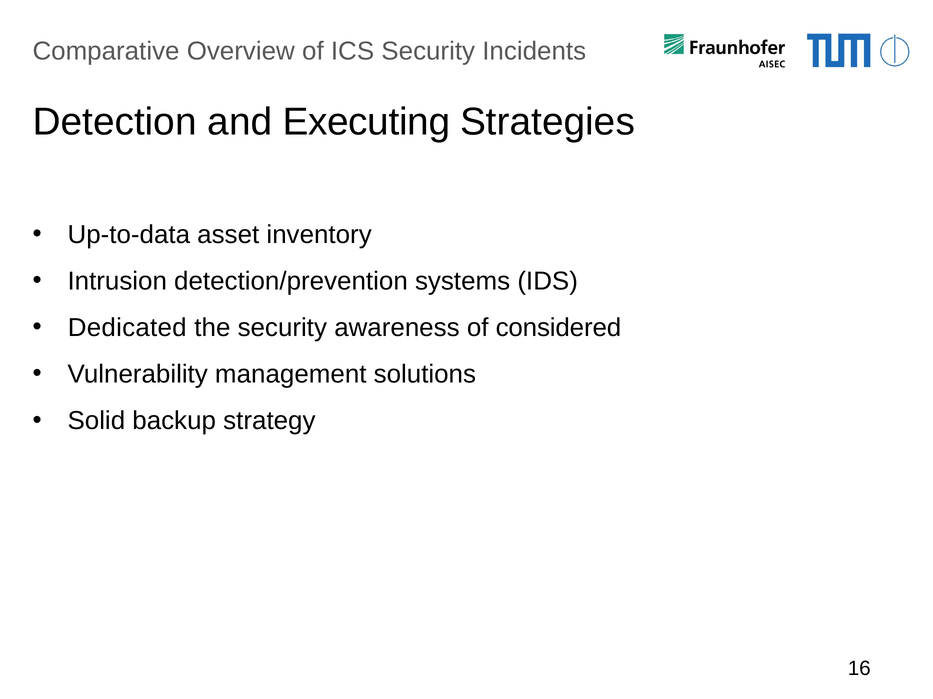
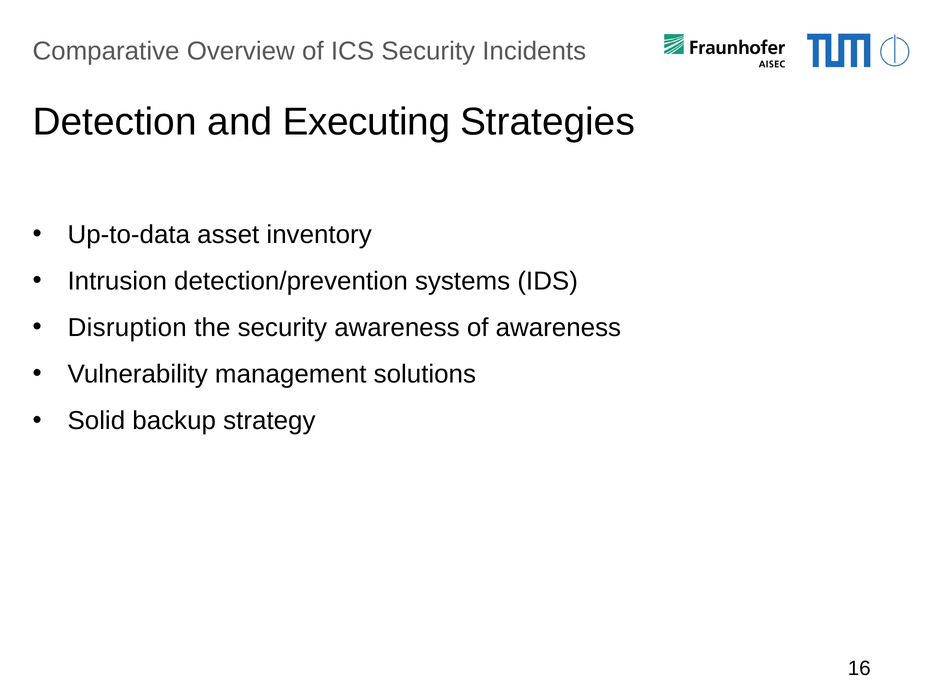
Dedicated: Dedicated -> Disruption (127, 328)
of considered: considered -> awareness (558, 328)
